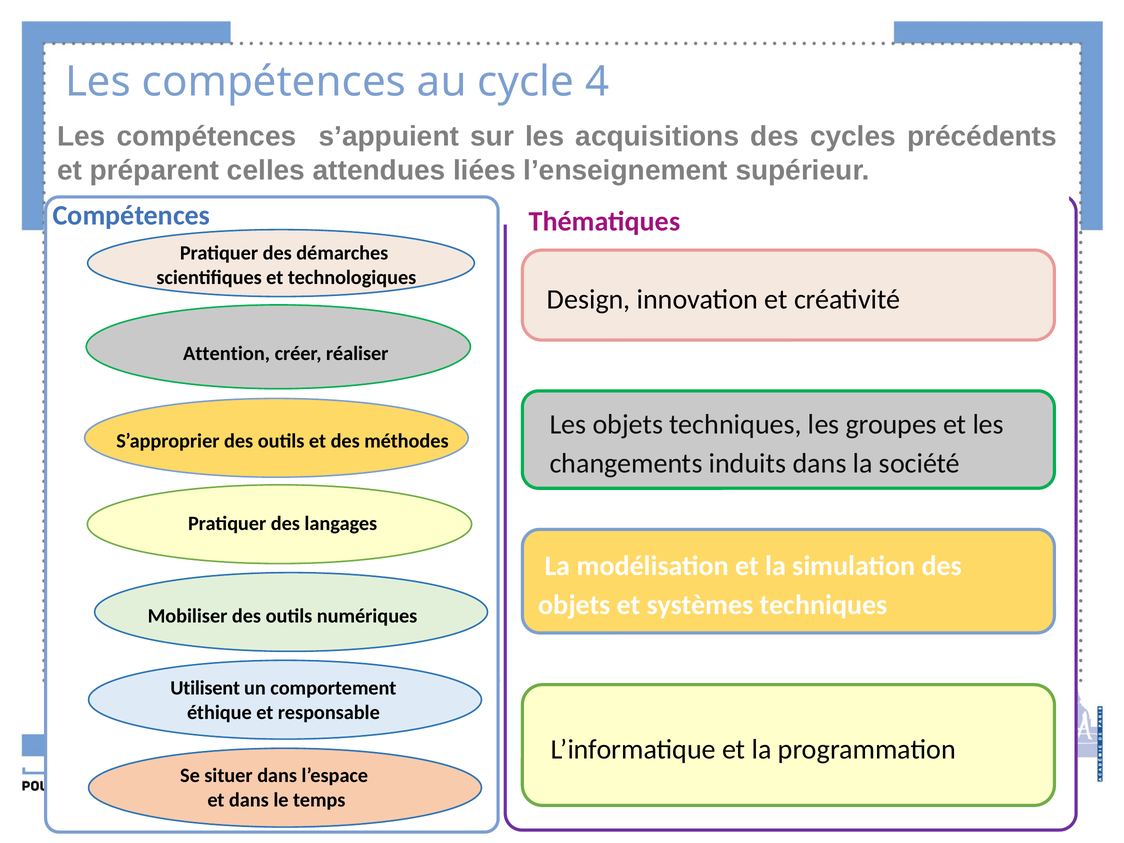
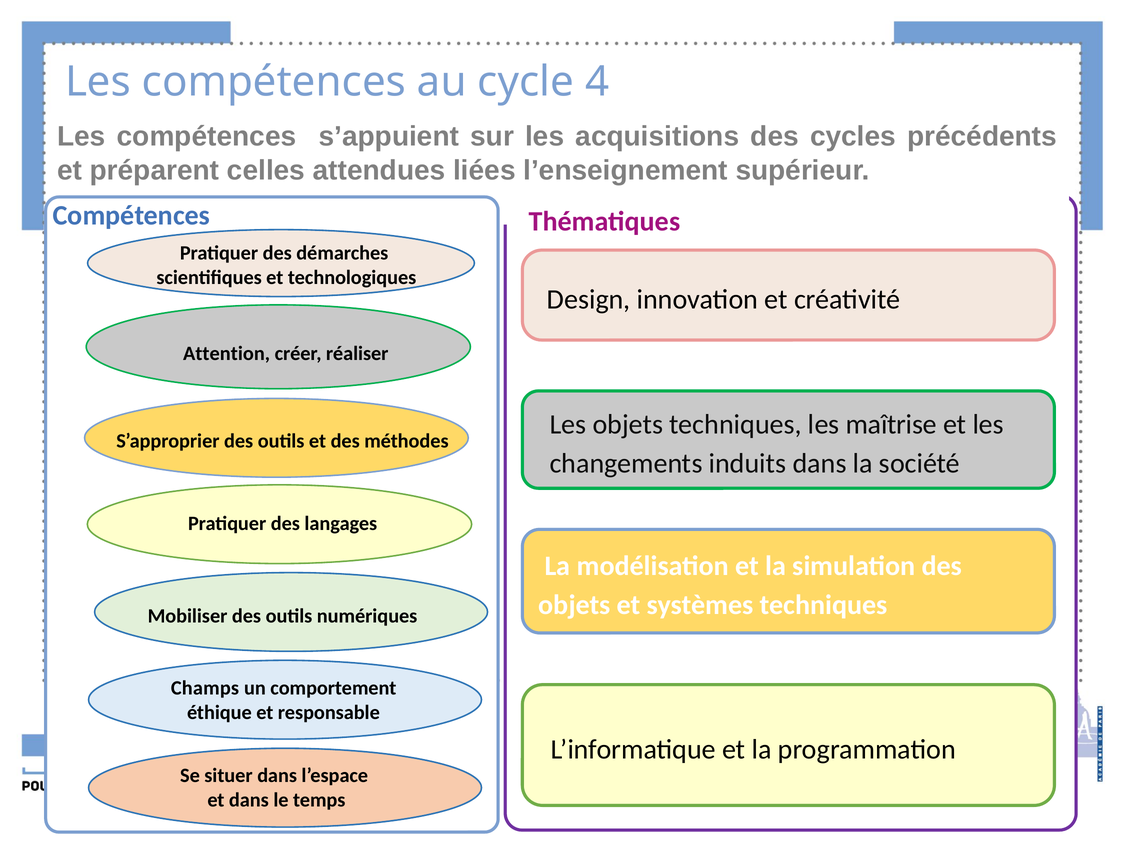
groupes: groupes -> maîtrise (891, 425)
Utilisent: Utilisent -> Champs (205, 688)
